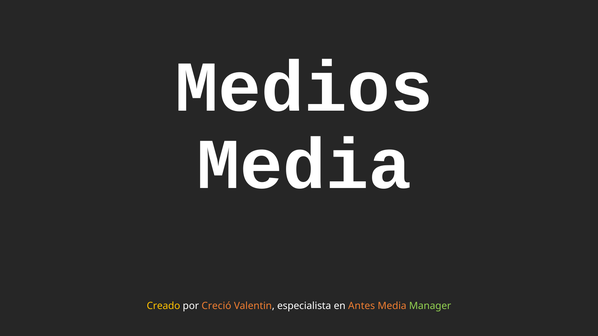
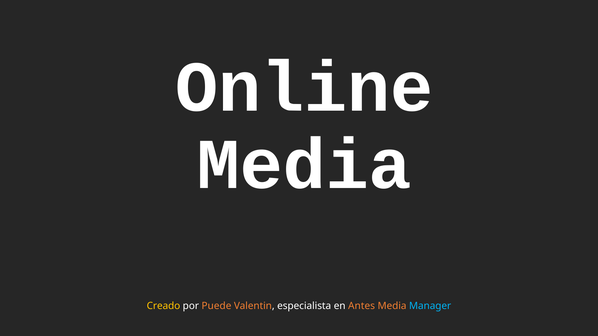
Medios: Medios -> Online (304, 87)
Creció: Creció -> Puede (216, 306)
Manager colour: light green -> light blue (430, 306)
